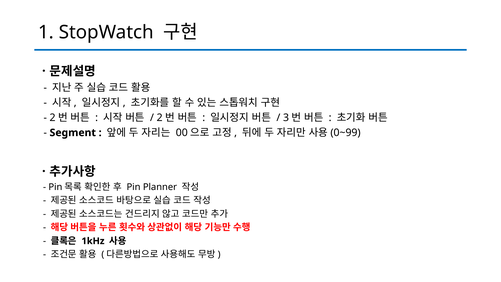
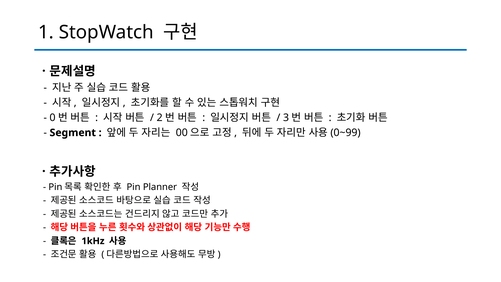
2: 2 -> 0 (53, 118)
